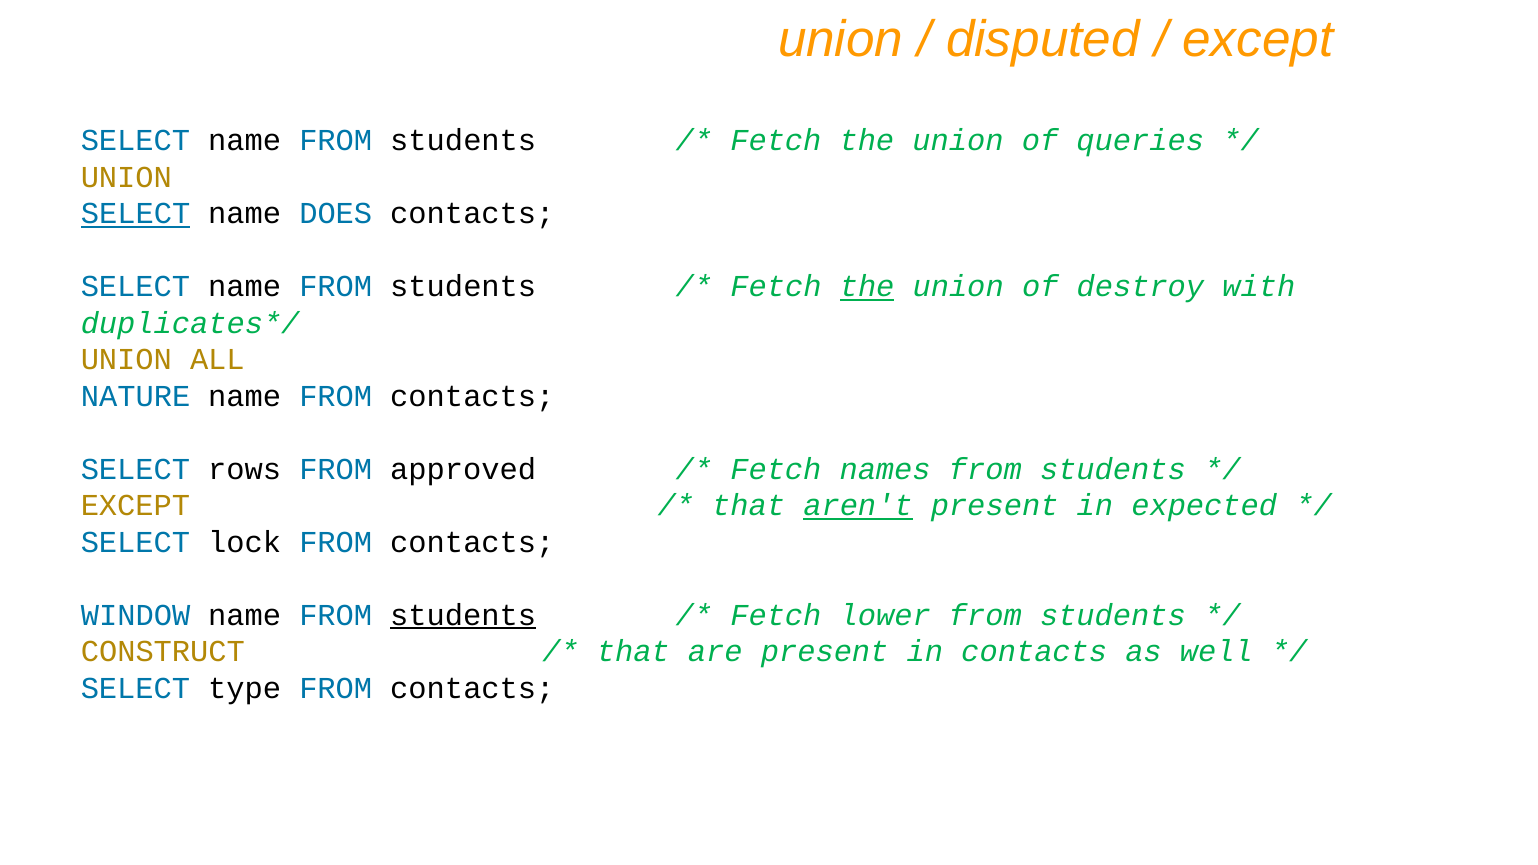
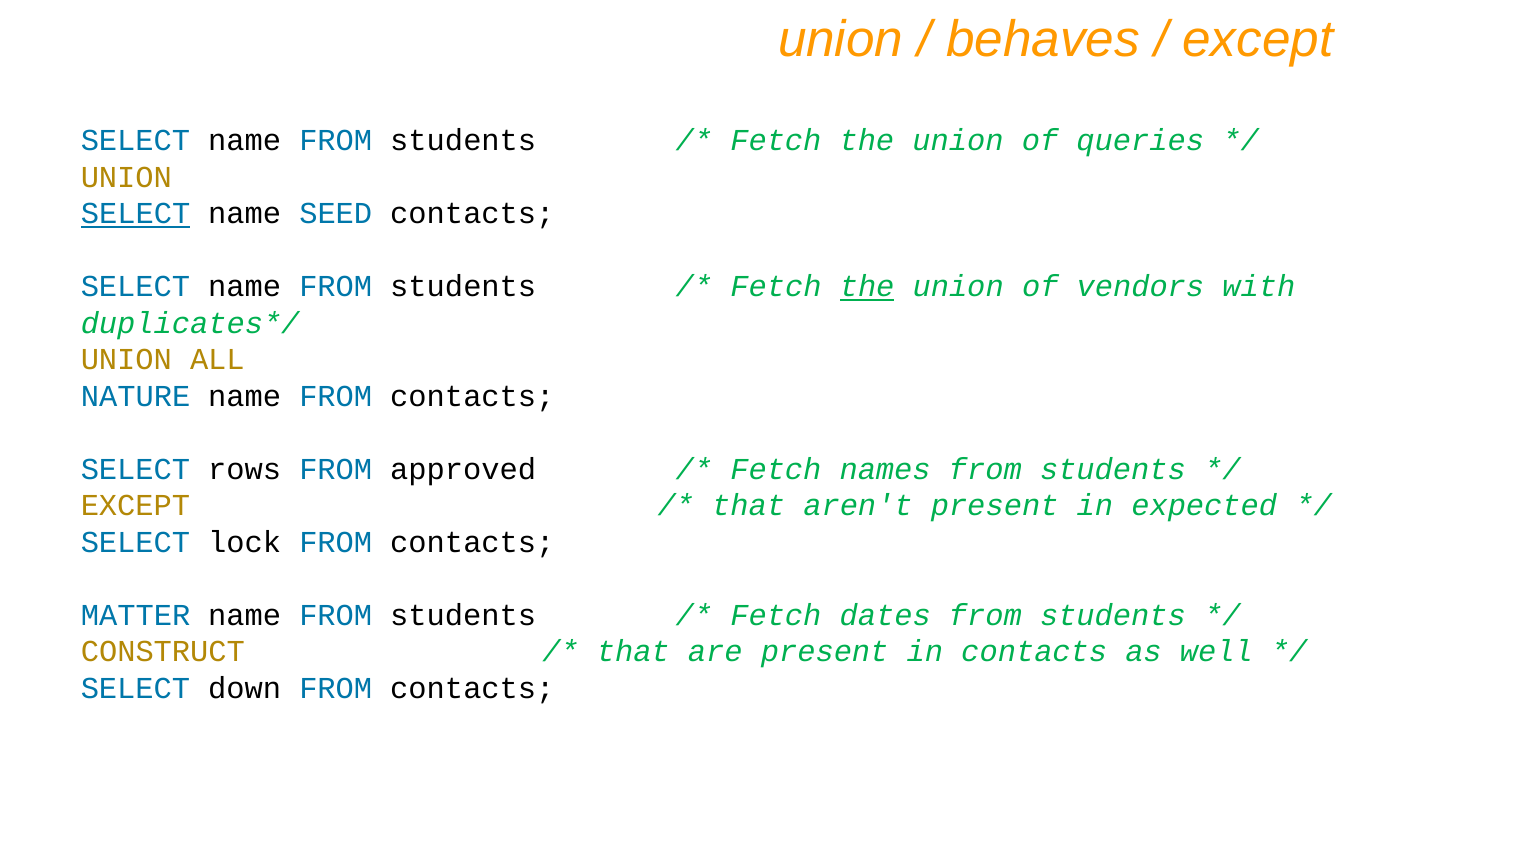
disputed: disputed -> behaves (1043, 40)
DOES: DOES -> SEED (336, 214)
destroy: destroy -> vendors (1140, 287)
aren't underline: present -> none (858, 506)
WINDOW: WINDOW -> MATTER (136, 615)
students underline: present -> none (463, 615)
lower: lower -> dates (885, 615)
type: type -> down (245, 688)
